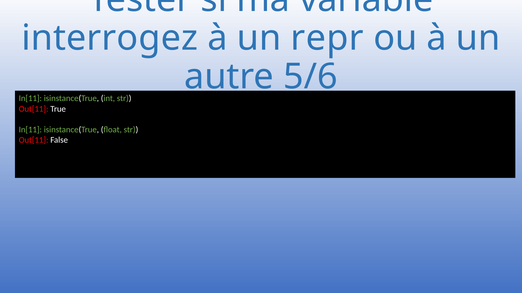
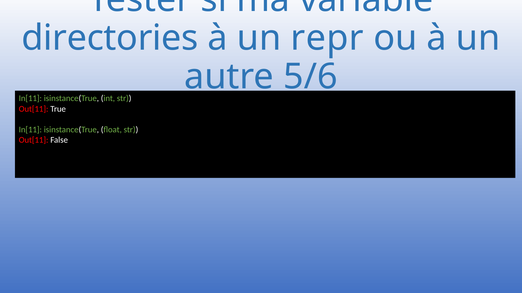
interrogez: interrogez -> directories (110, 38)
